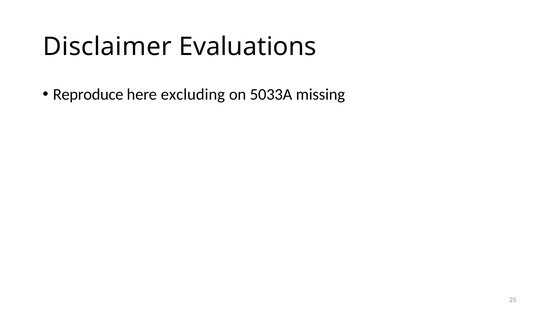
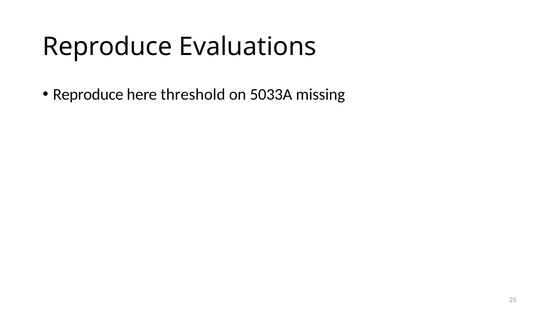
Disclaimer: Disclaimer -> Reproduce (107, 47)
excluding: excluding -> threshold (193, 95)
